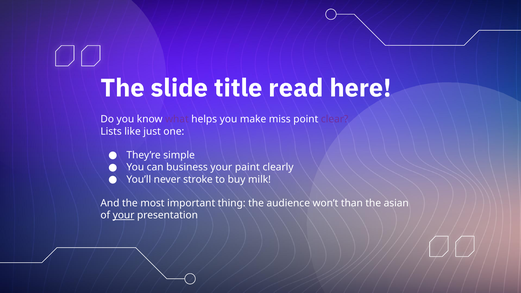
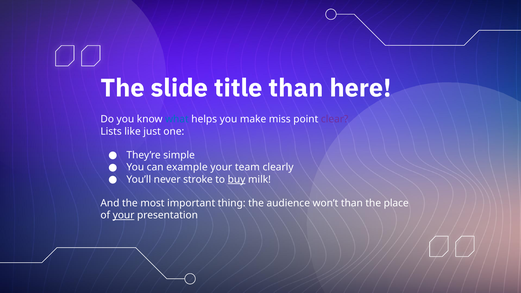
title read: read -> than (296, 88)
what colour: purple -> blue (177, 119)
business: business -> example (187, 167)
paint: paint -> team (247, 167)
buy underline: none -> present (237, 179)
asian: asian -> place (396, 203)
